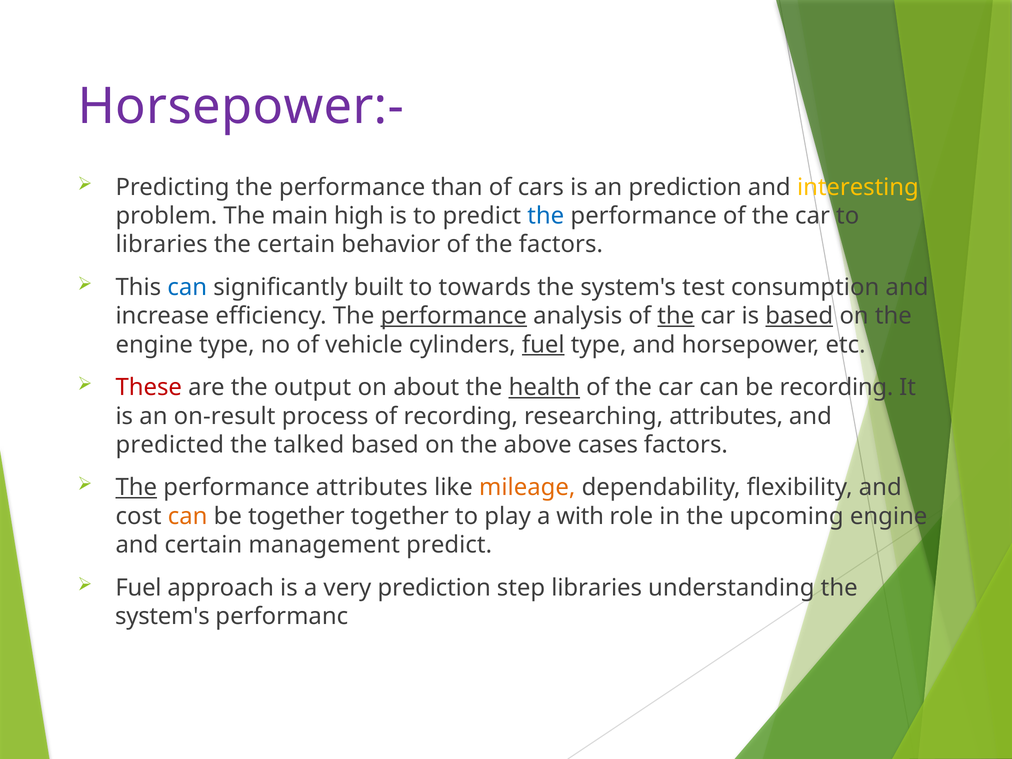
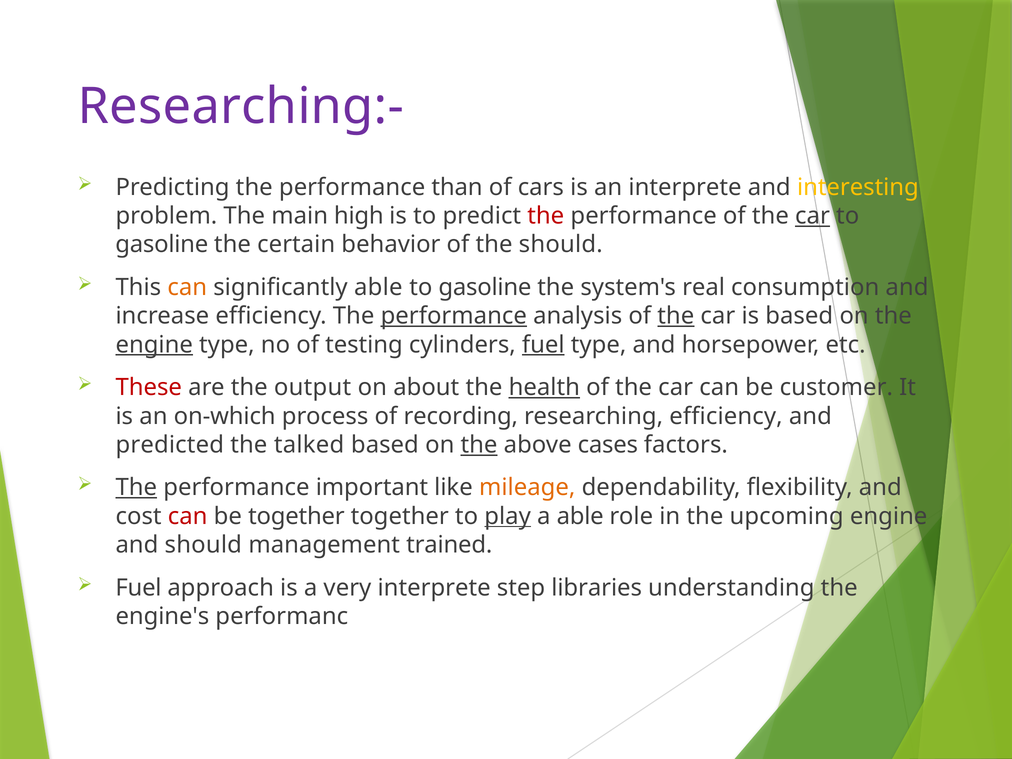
Horsepower:-: Horsepower:- -> Researching:- (241, 106)
an prediction: prediction -> interprete (685, 187)
the colour: blue -> red (546, 216)
car underline: none -> present (813, 216)
libraries: libraries -> gasoline (162, 245)
the factors: factors -> should (561, 245)
can colour: blue -> orange (187, 287)
significantly built: built -> able (378, 287)
towards: towards -> gasoline (485, 287)
test: test -> real (704, 287)
based underline: present -> none (799, 316)
engine underline: none -> present (154, 345)
vehicle: vehicle -> testing (364, 345)
be recording: recording -> customer (836, 387)
on-result: on-result -> on-which (225, 416)
researching attributes: attributes -> efficiency (726, 416)
the underline: none -> present (479, 445)
performance attributes: attributes -> important (372, 488)
can colour: orange -> red (188, 516)
play underline: none -> present (508, 516)
a with: with -> able (580, 516)
and certain: certain -> should (203, 545)
management predict: predict -> trained (449, 545)
very prediction: prediction -> interprete (434, 588)
system's: system's -> engine's (162, 616)
